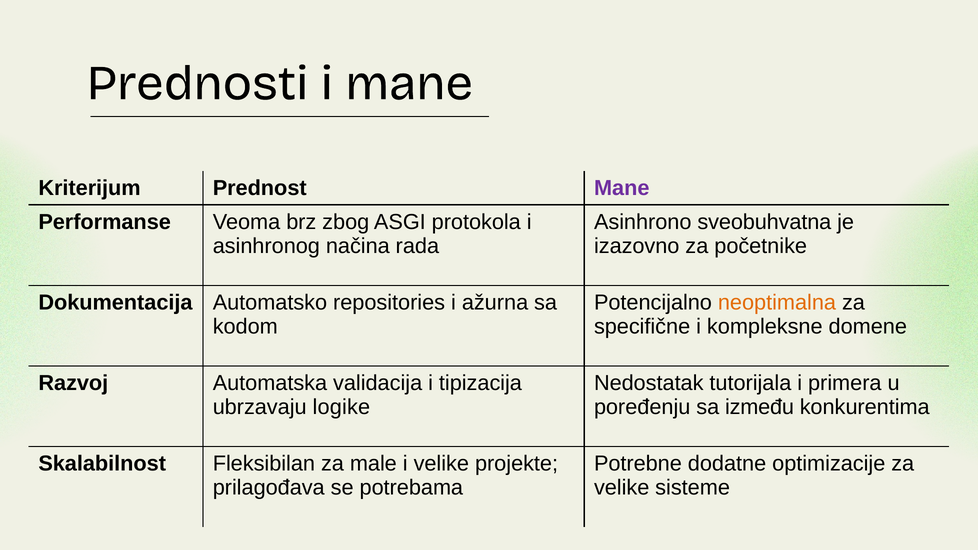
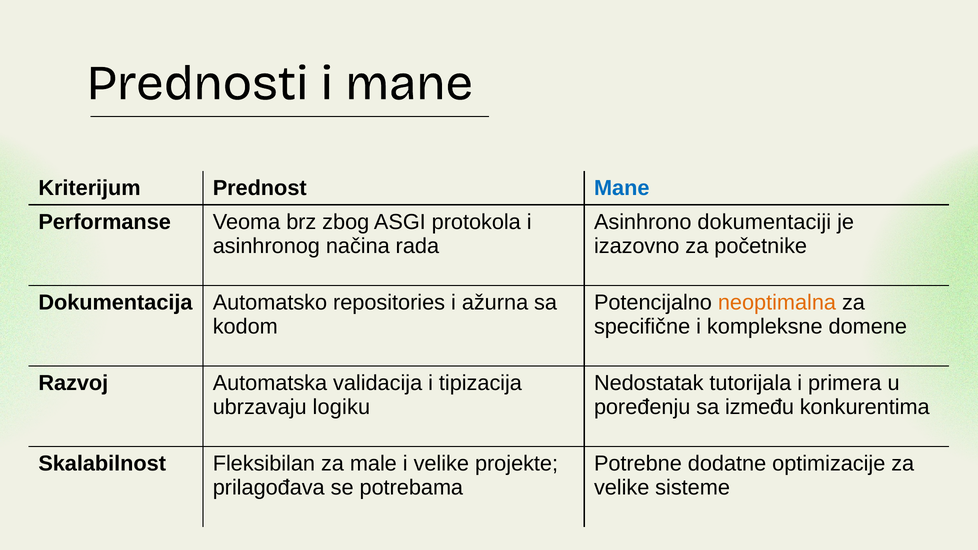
Mane colour: purple -> blue (622, 188)
sveobuhvatna: sveobuhvatna -> dokumentaciji (764, 222)
logike: logike -> logiku (341, 407)
